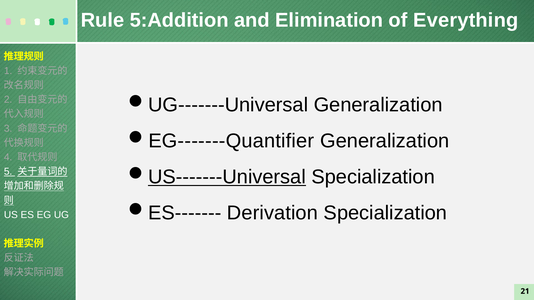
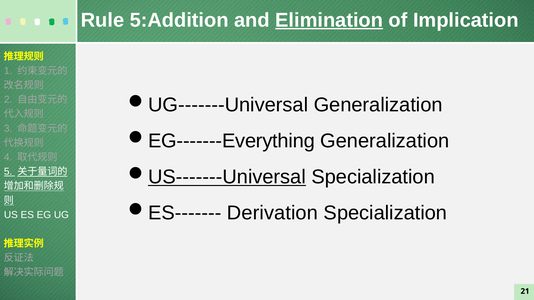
Elimination underline: none -> present (329, 20)
Everything: Everything -> Implication (466, 20)
EG-------Quantifier: EG-------Quantifier -> EG-------Everything (232, 141)
